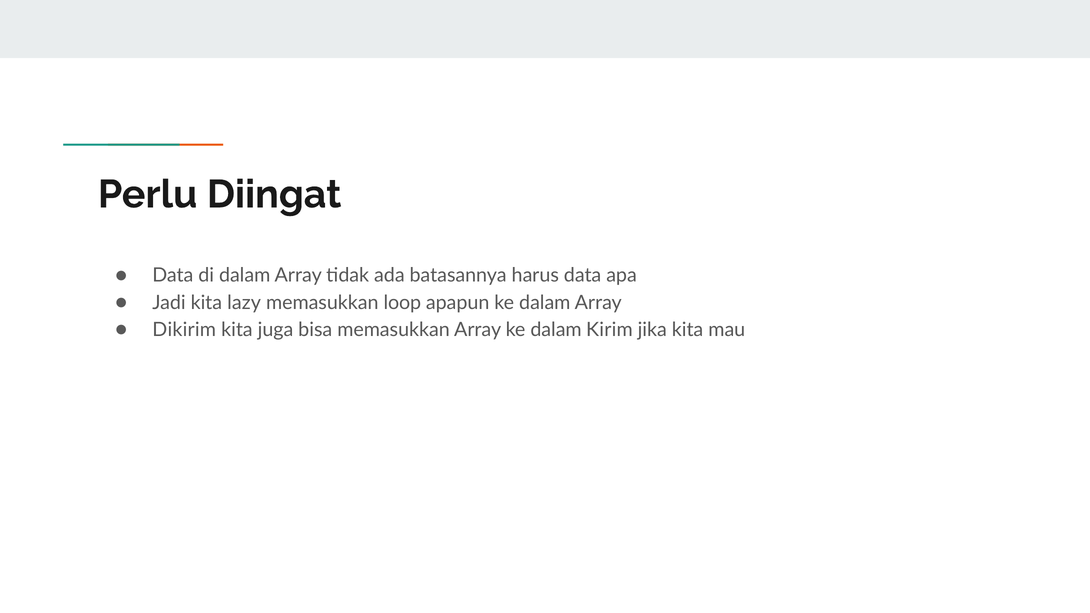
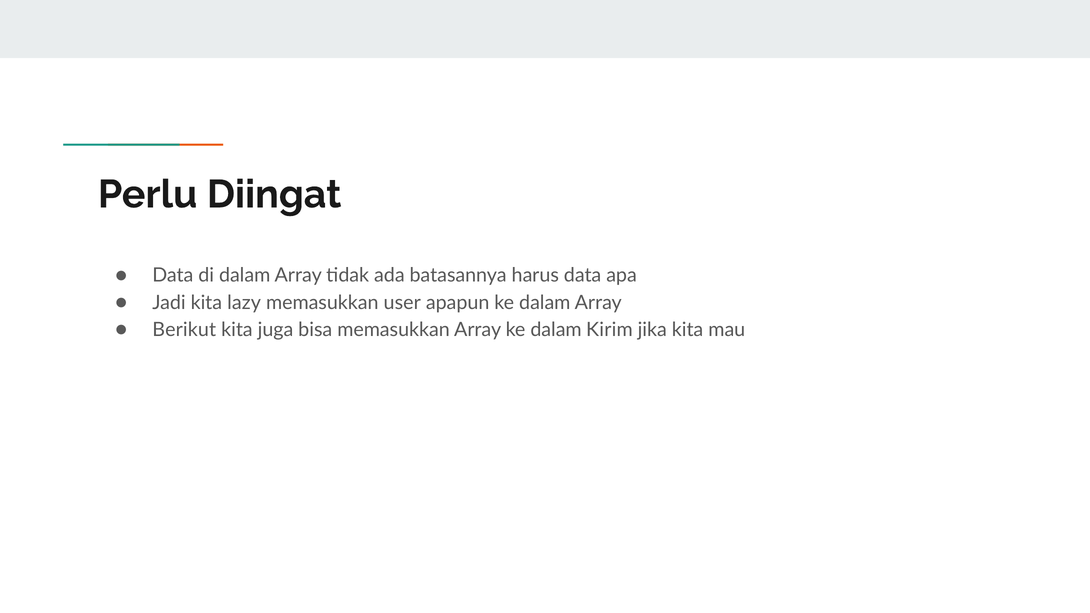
loop: loop -> user (402, 303)
Dikirim: Dikirim -> Berikut (184, 330)
